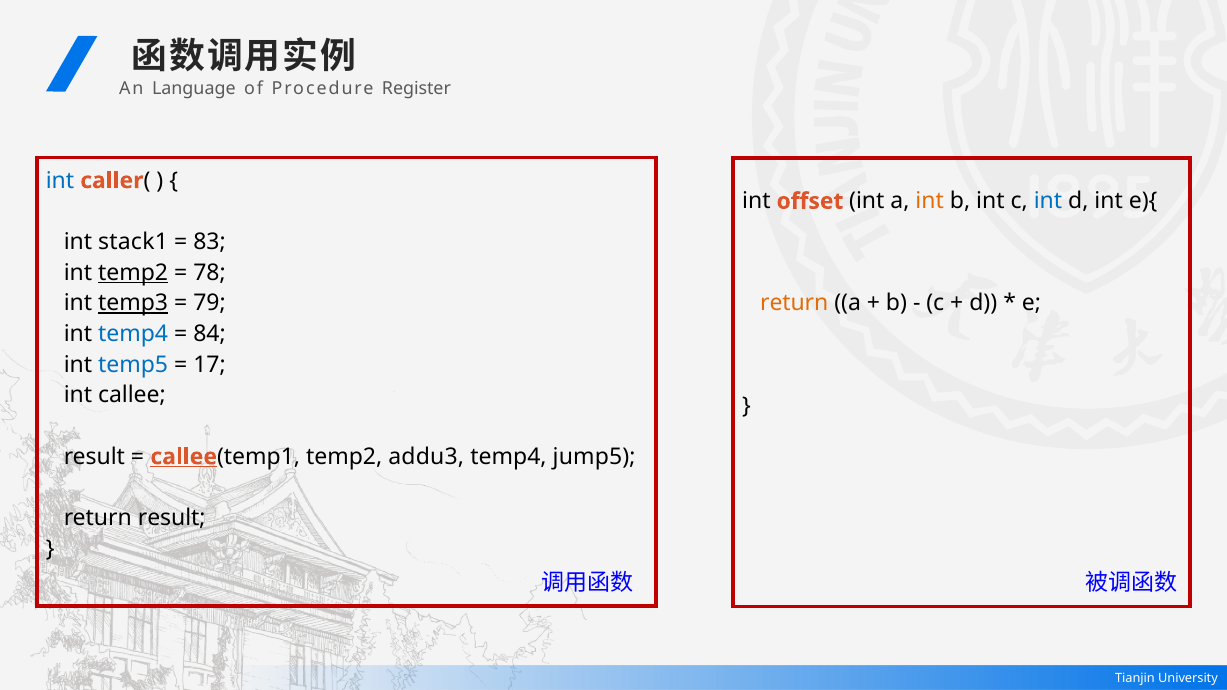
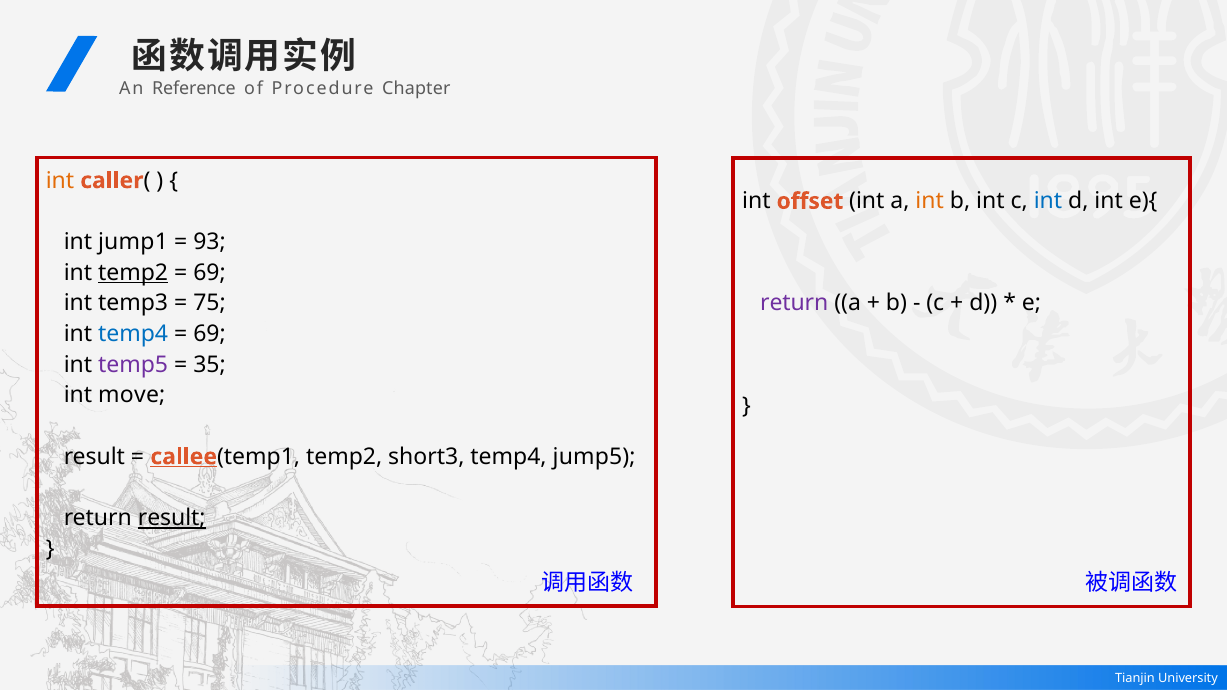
Language: Language -> Reference (194, 88)
Register: Register -> Chapter (416, 88)
int colour: blue -> orange (60, 181)
stack1: stack1 -> jump1 (133, 242)
83: 83 -> 93 (209, 242)
78: 78 -> 69 (209, 273)
temp3 underline: present -> none (133, 303)
79: 79 -> 75 (209, 303)
return colour: orange -> purple (794, 303)
84: 84 -> 69 (209, 334)
temp5 colour: blue -> purple (133, 365)
17: 17 -> 35 (209, 365)
int callee: callee -> move (132, 395)
addu3: addu3 -> short3 (426, 457)
result underline: none -> present (172, 518)
